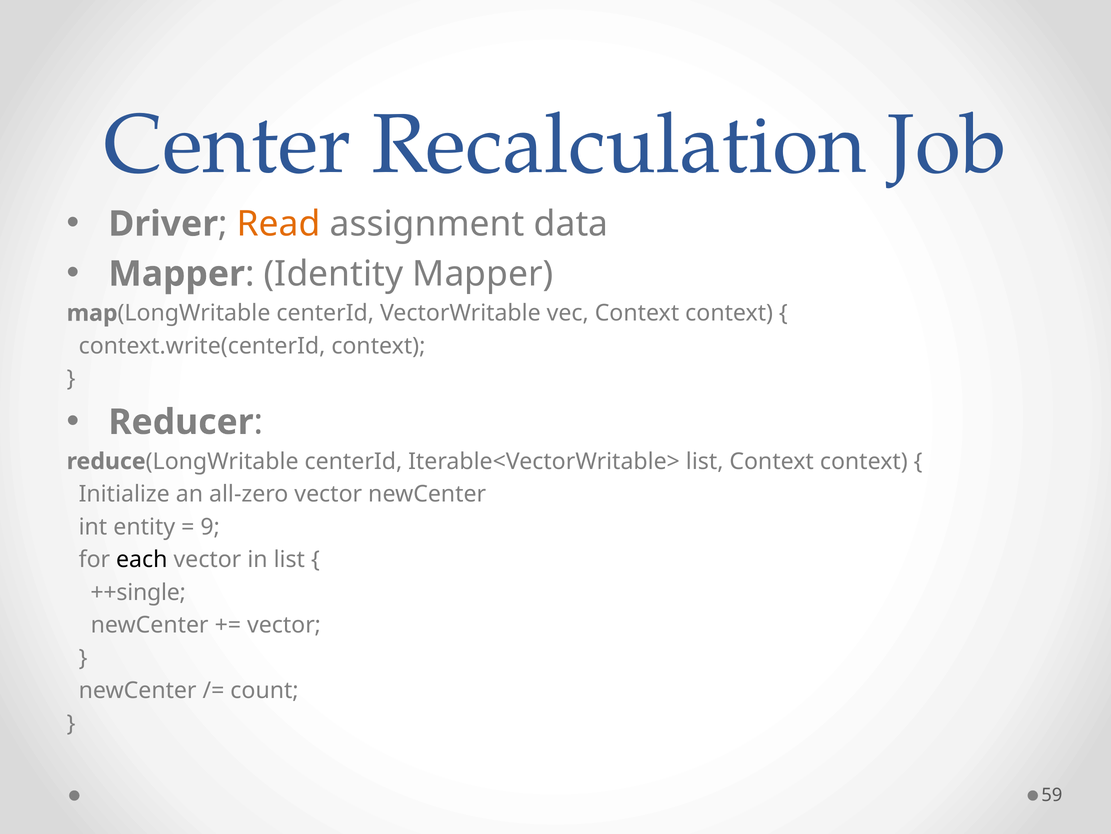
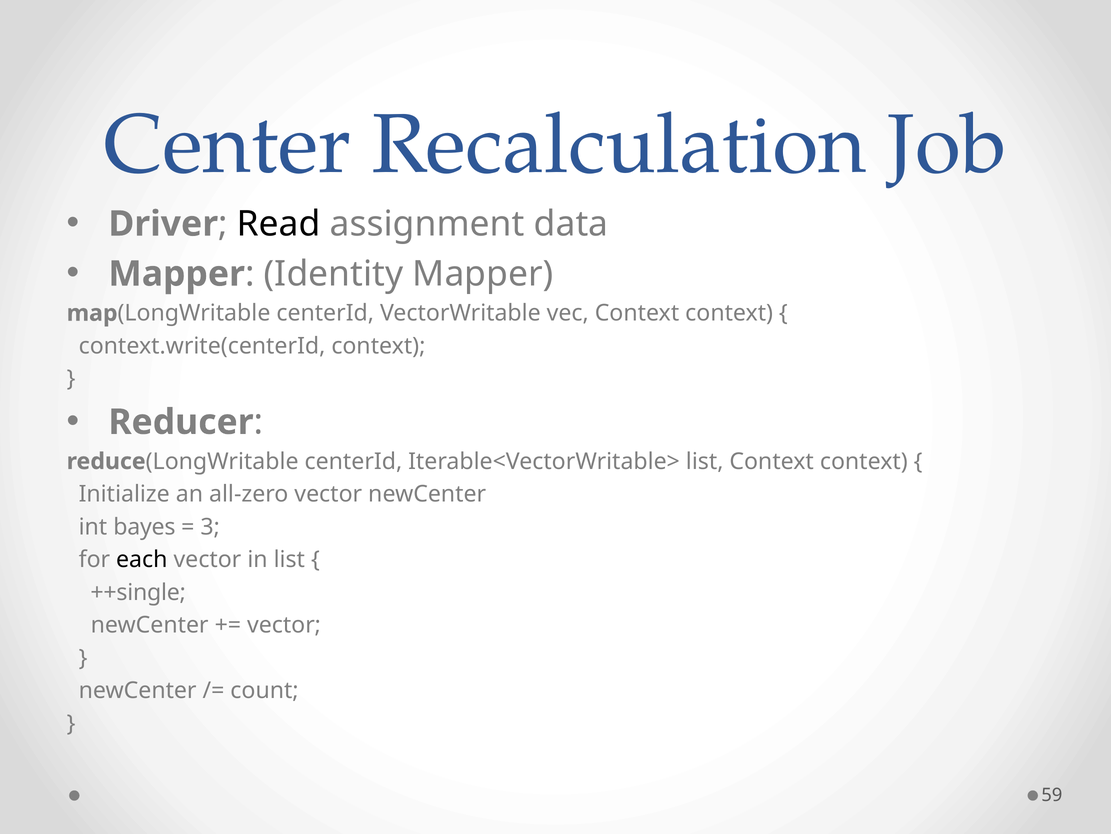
Read colour: orange -> black (279, 224)
entity: entity -> bayes (144, 526)
9: 9 -> 3 (210, 526)
